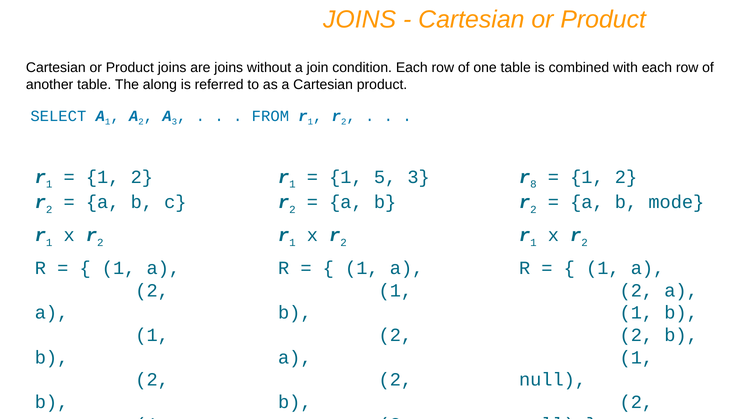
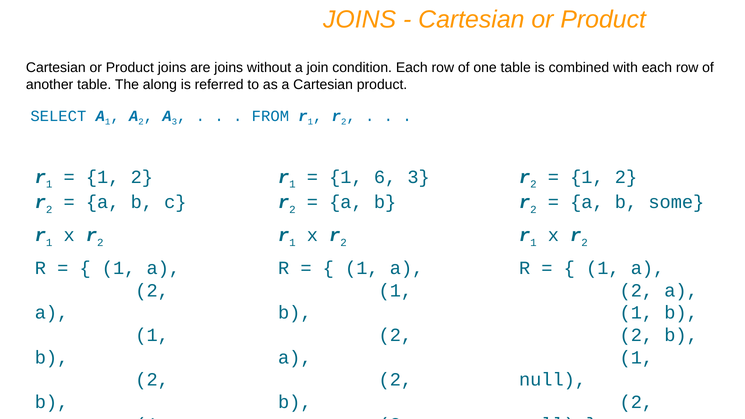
5: 5 -> 6 (385, 177)
8: 8 -> 2 (533, 184)
mode: mode -> some (676, 202)
